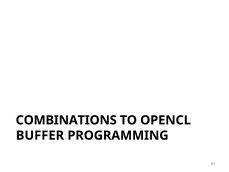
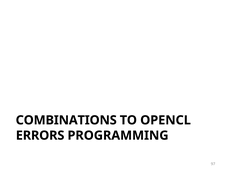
BUFFER: BUFFER -> ERRORS (40, 135)
